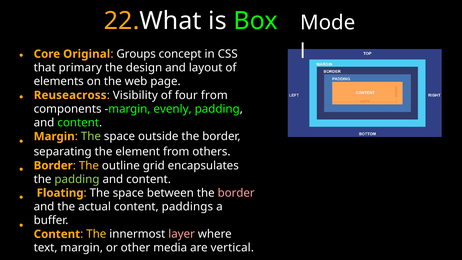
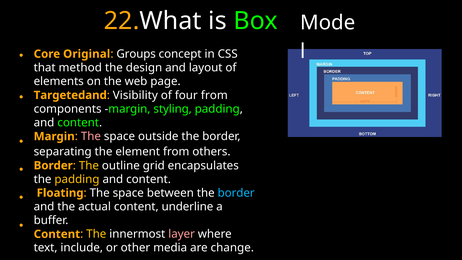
primary: primary -> method (80, 68)
Reuseacross: Reuseacross -> Targetedand (70, 95)
evenly: evenly -> styling (173, 109)
The colour: light green -> pink (91, 136)
padding colour: light green -> yellow (77, 179)
border colour: pink -> light blue (236, 193)
paddings: paddings -> underline (187, 207)
text margin: margin -> include (82, 248)
vertical: vertical -> change (232, 248)
